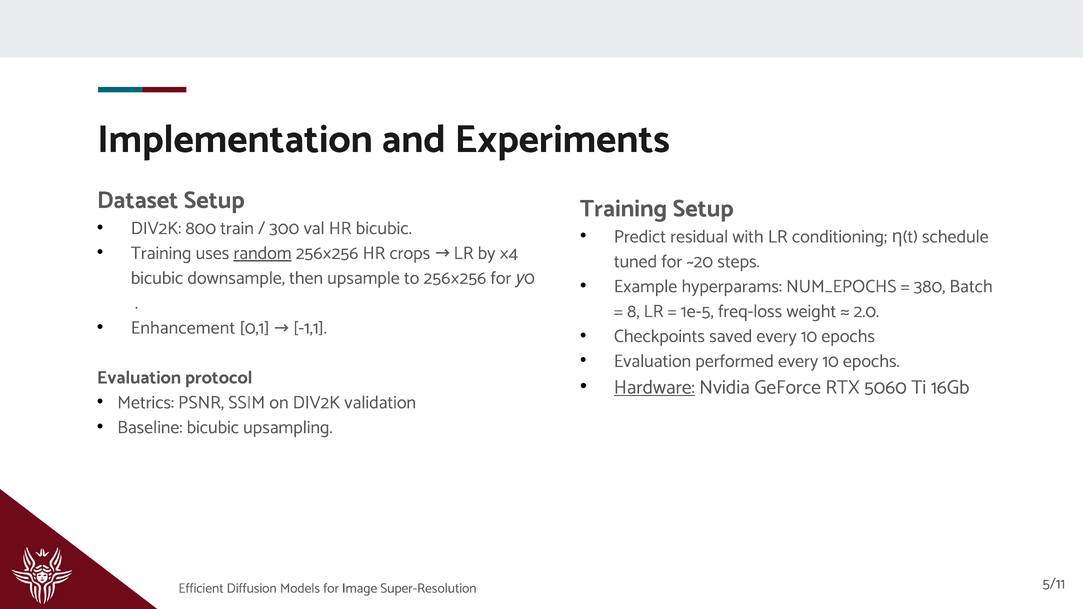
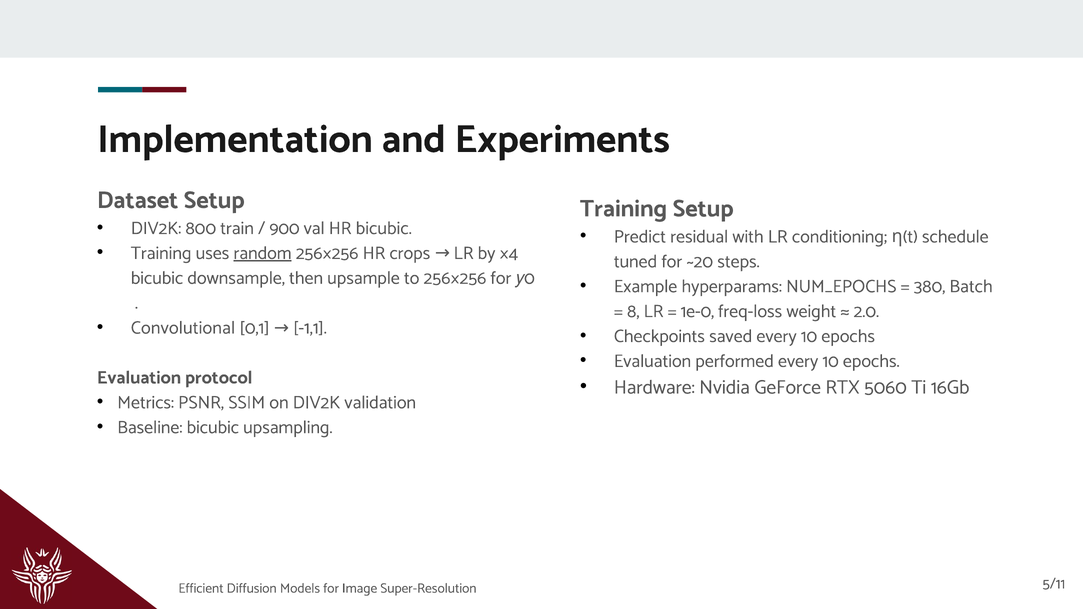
300: 300 -> 900 (284, 228)
1e-5: 1e-5 -> 1e-0 (697, 311)
Enhancement: Enhancement -> Convolutional (183, 328)
Hardware underline: present -> none (654, 387)
